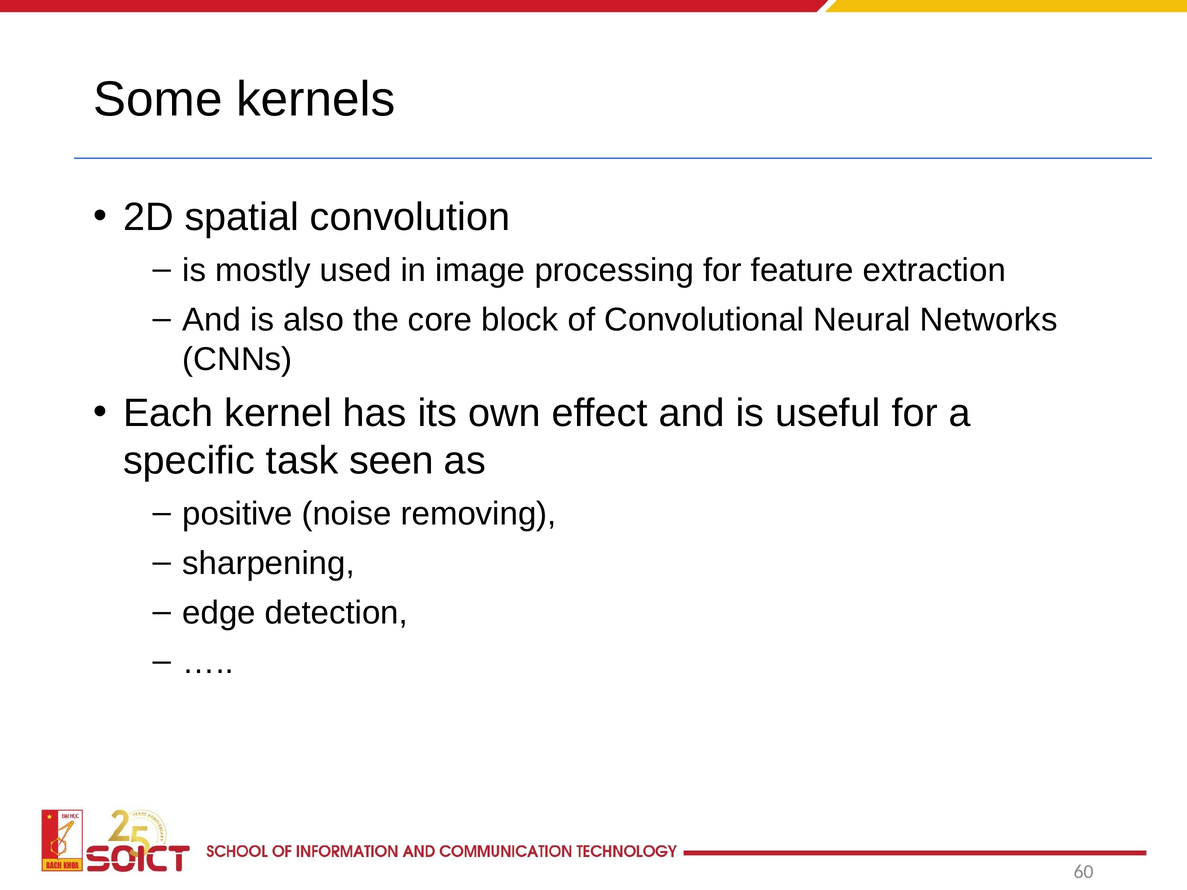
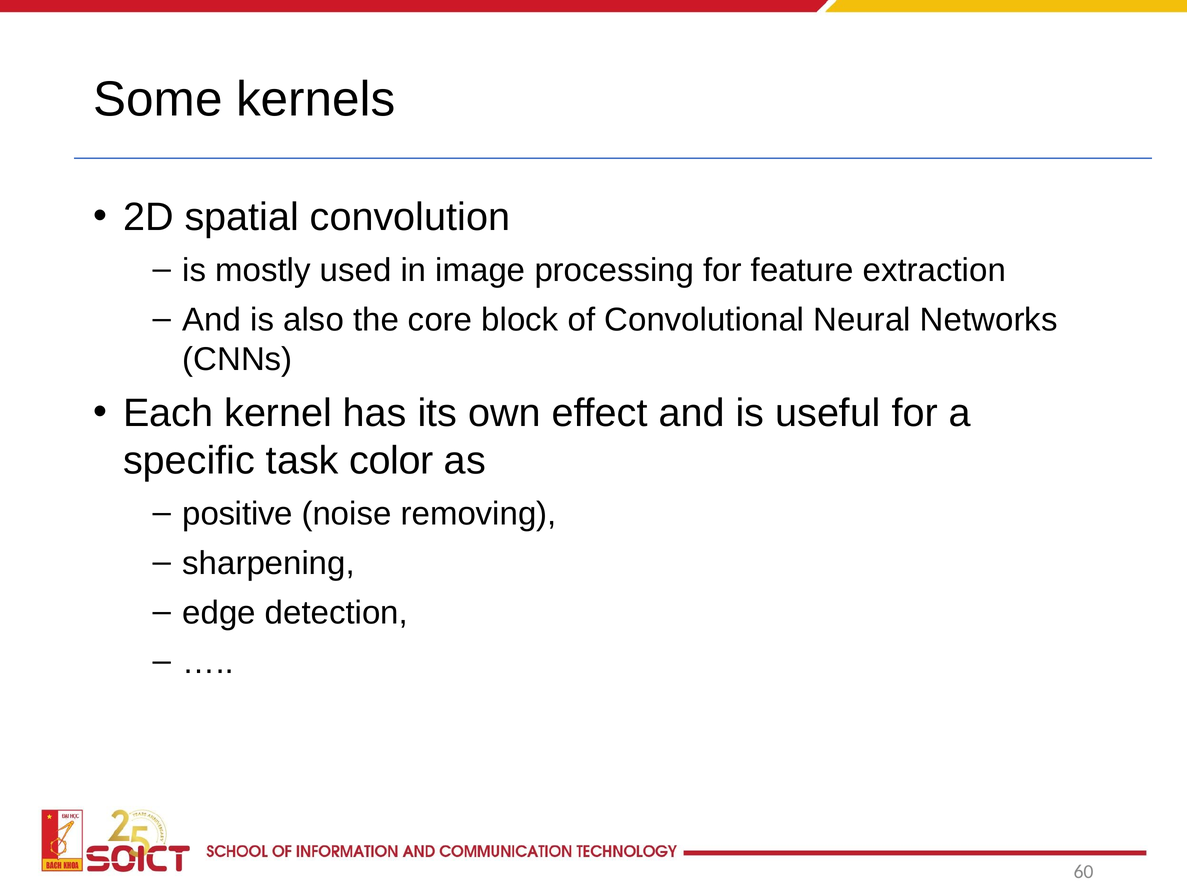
seen: seen -> color (392, 461)
